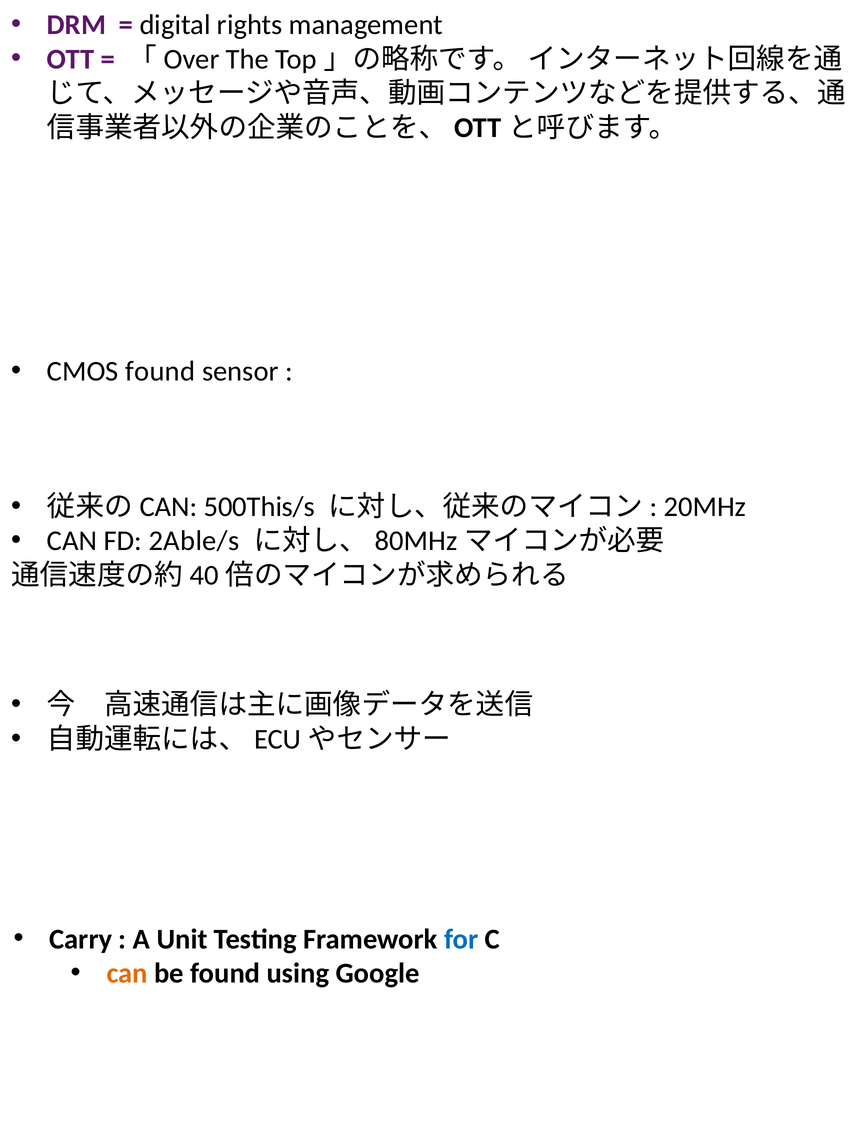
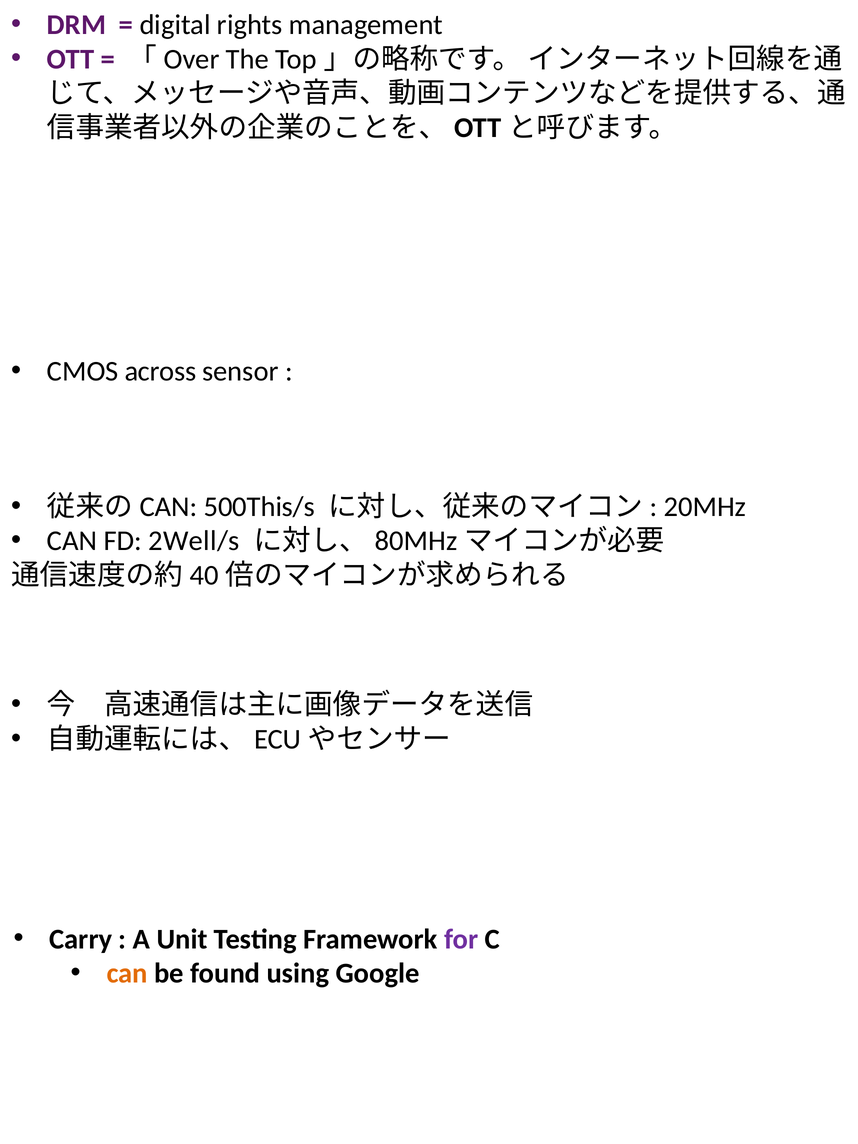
CMOS found: found -> across (160, 372)
2Able/s: 2Able/s -> 2Well/s (194, 541)
for colour: blue -> purple (461, 939)
